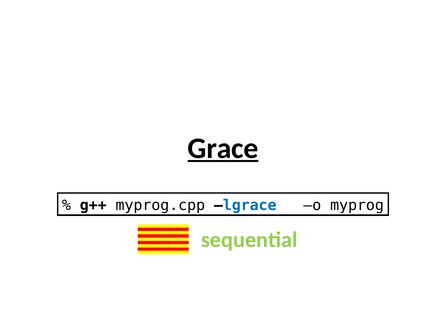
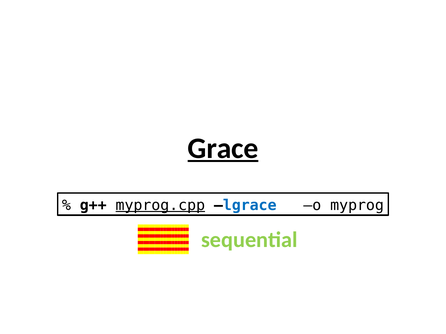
myprog.cpp underline: none -> present (160, 205)
